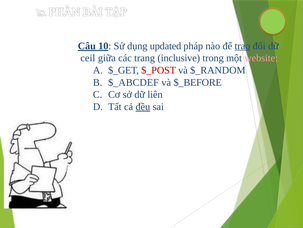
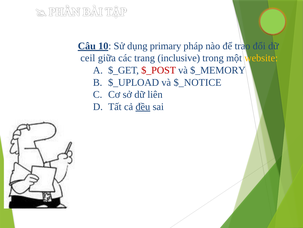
updated: updated -> primary (166, 46)
trao underline: present -> none (242, 46)
website colour: pink -> yellow (261, 58)
$_RANDOM: $_RANDOM -> $_MEMORY (218, 70)
$_ABCDEF: $_ABCDEF -> $_UPLOAD (134, 82)
$_BEFORE: $_BEFORE -> $_NOTICE (198, 82)
